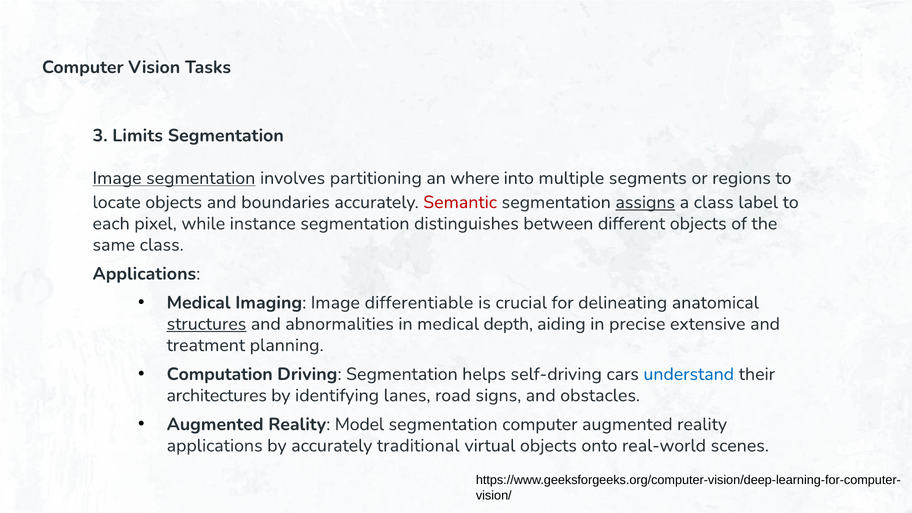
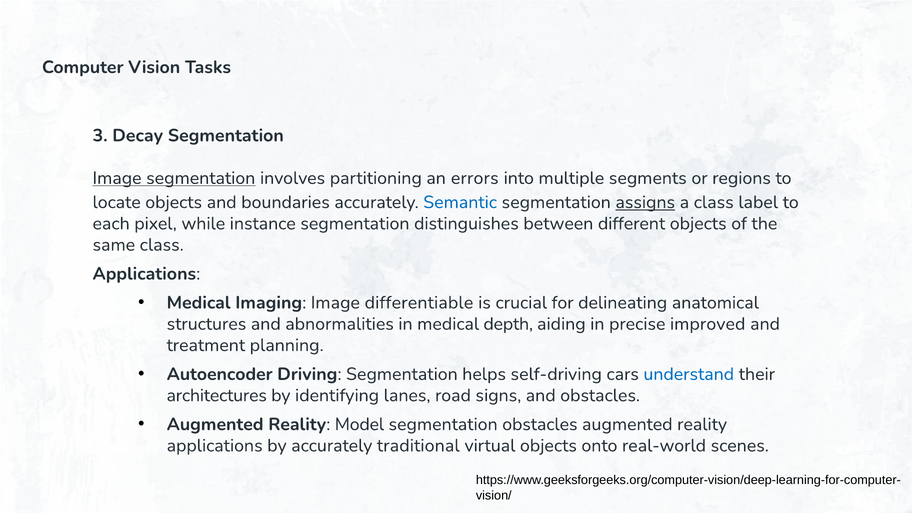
Limits: Limits -> Decay (138, 135)
where: where -> errors (475, 178)
Semantic colour: red -> blue (460, 202)
structures underline: present -> none (206, 324)
extensive: extensive -> improved (708, 324)
Computation: Computation -> Autoencoder (220, 374)
segmentation computer: computer -> obstacles (540, 424)
